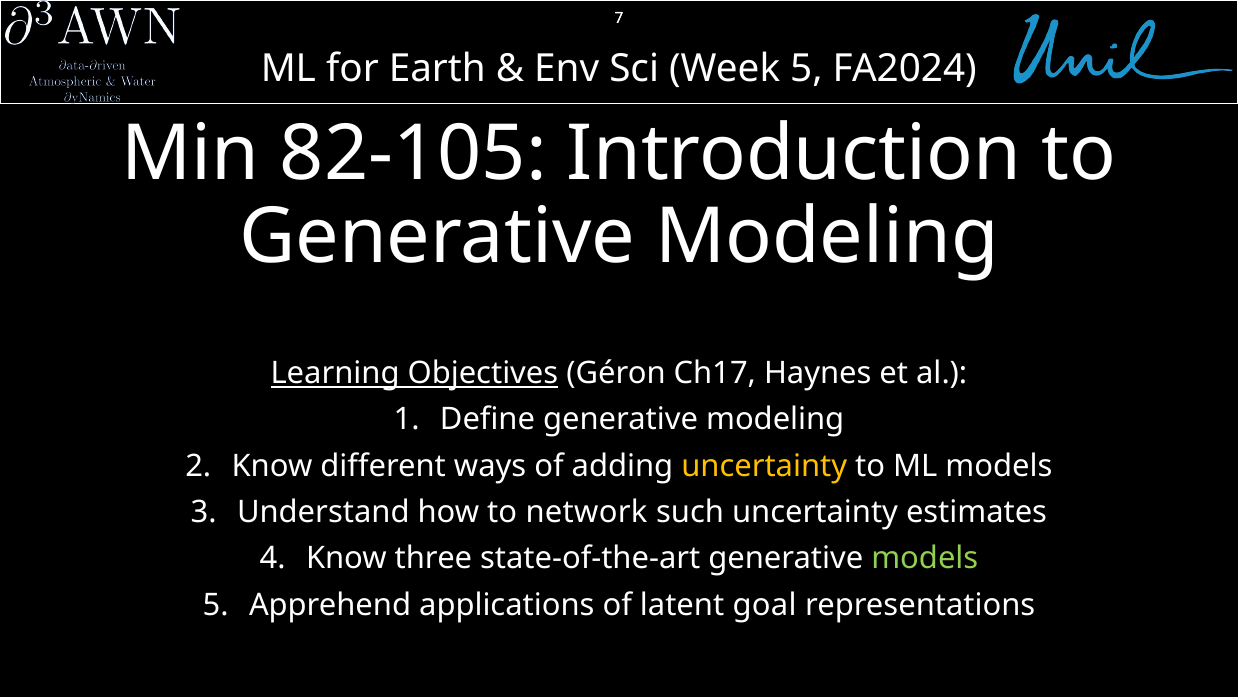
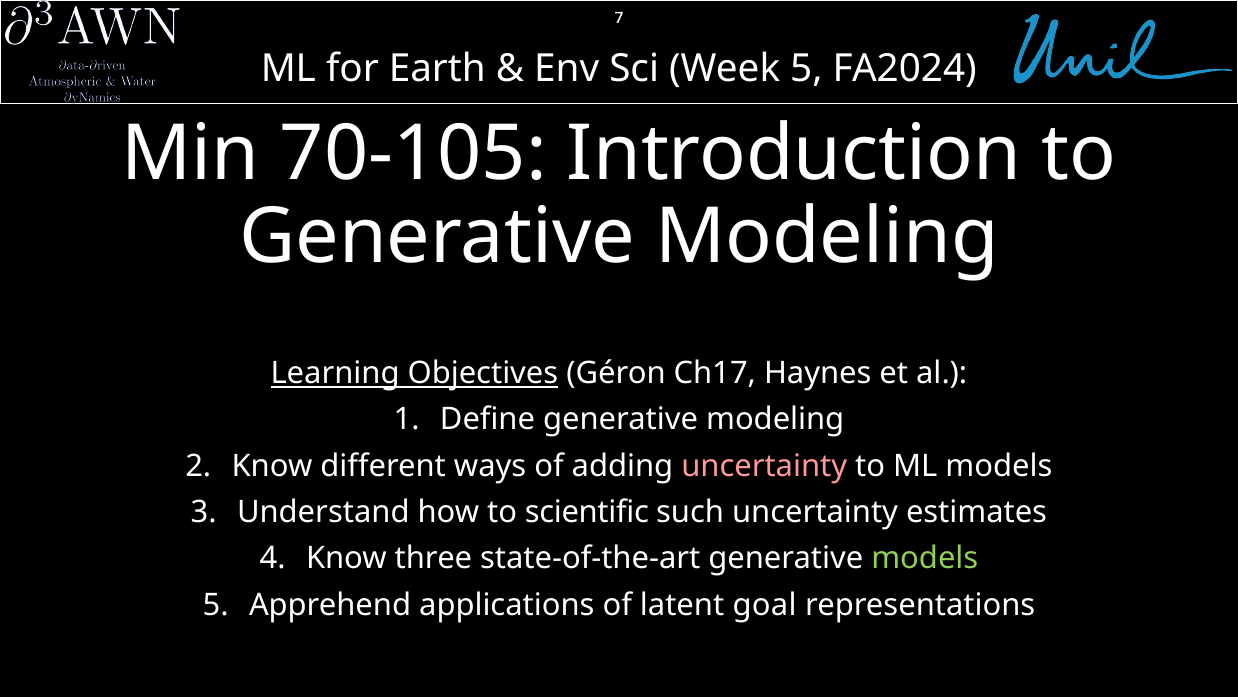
82-105: 82-105 -> 70-105 (413, 153)
uncertainty colour: yellow -> pink (764, 465)
network: network -> scientific (587, 512)
